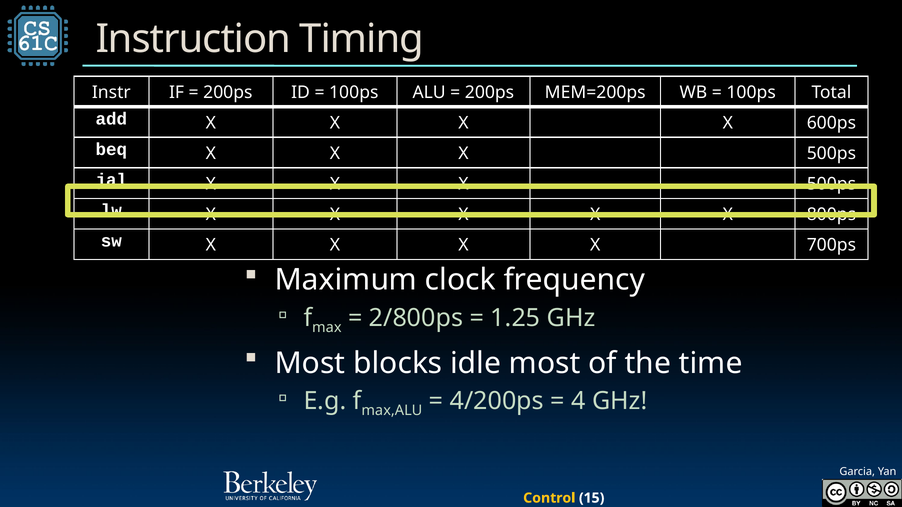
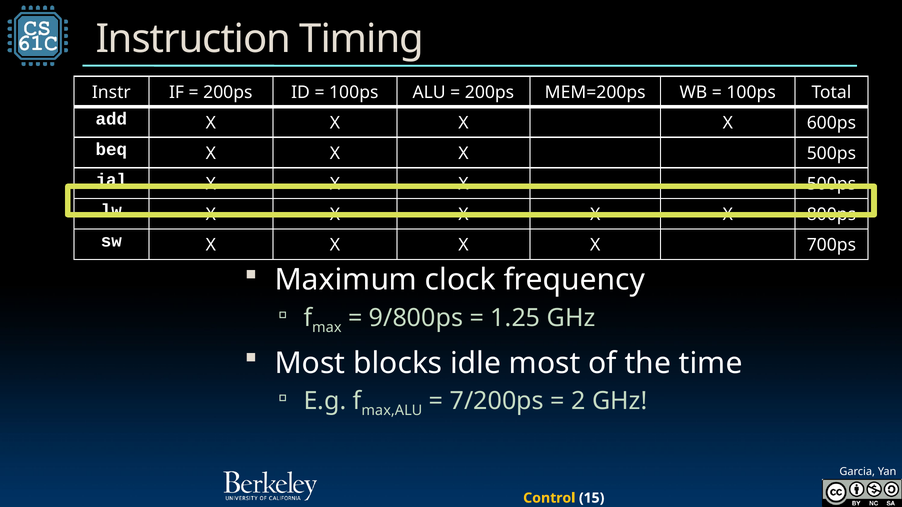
2/800ps: 2/800ps -> 9/800ps (416, 318)
4/200ps: 4/200ps -> 7/200ps (497, 401)
4: 4 -> 2 (578, 401)
